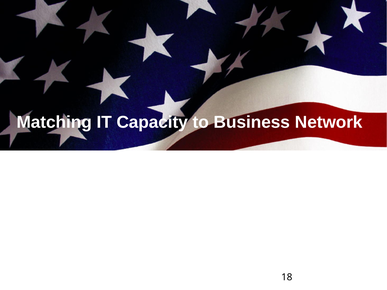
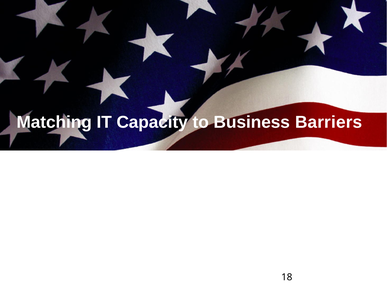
Network: Network -> Barriers (329, 122)
